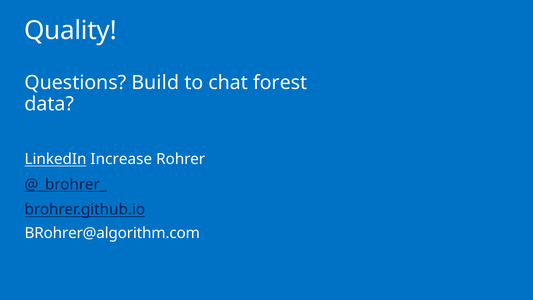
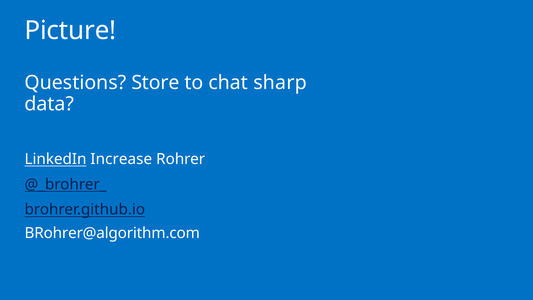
Quality: Quality -> Picture (70, 31)
Build: Build -> Store (155, 83)
forest: forest -> sharp (280, 83)
